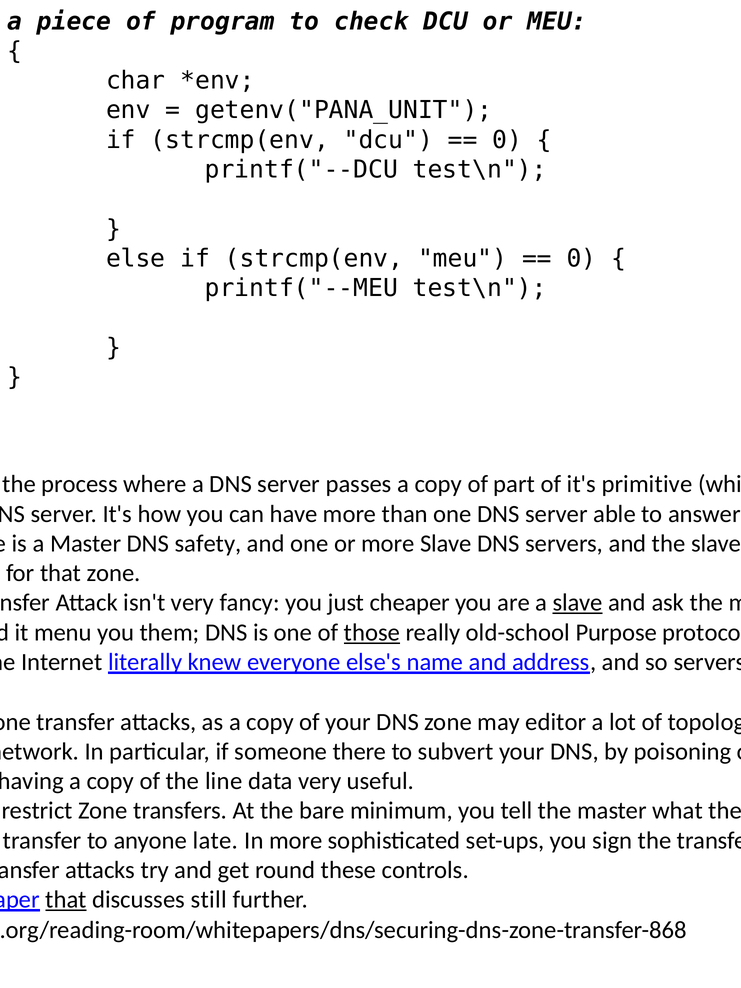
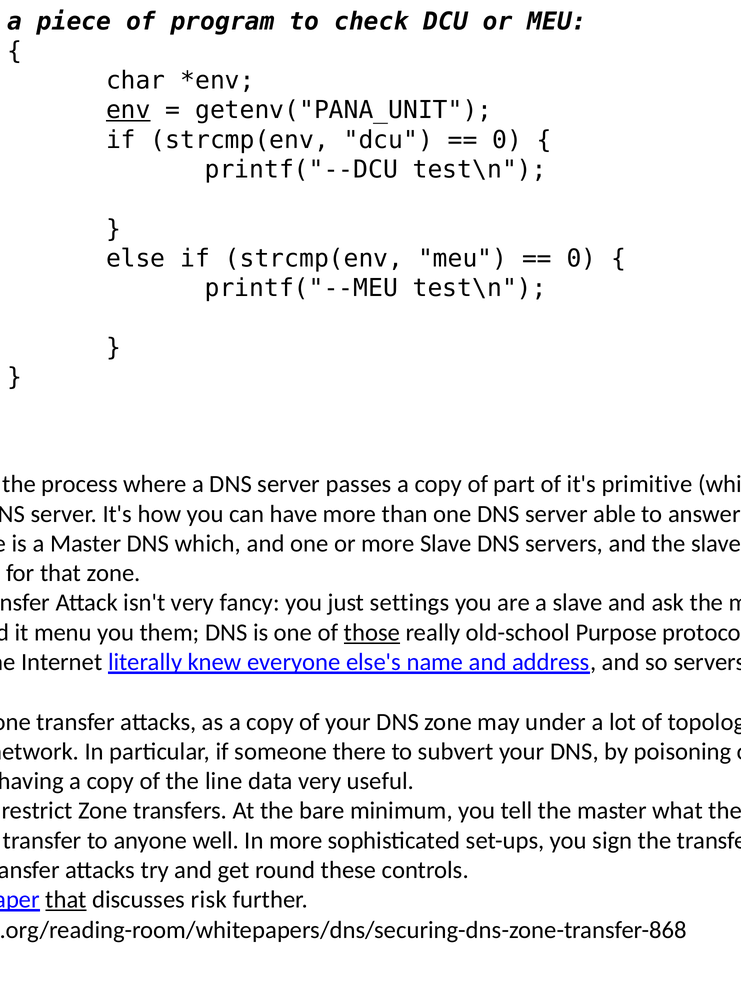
env underline: none -> present (128, 110)
DNS safety: safety -> which (208, 544)
cheaper: cheaper -> settings (410, 603)
slave underline: present -> none (578, 603)
editor: editor -> under (556, 722)
late: late -> well (216, 840)
still: still -> risk (209, 900)
